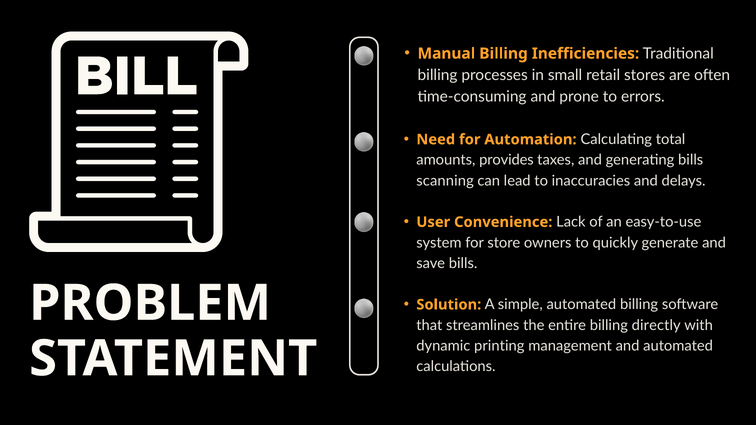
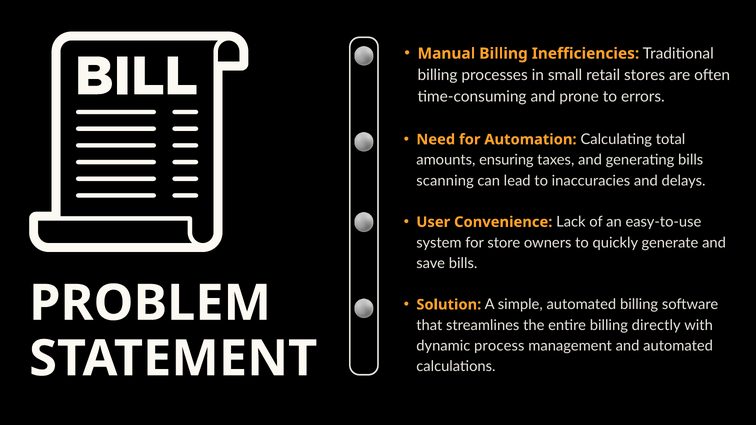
provides: provides -> ensuring (506, 160)
printing: printing -> process (499, 346)
